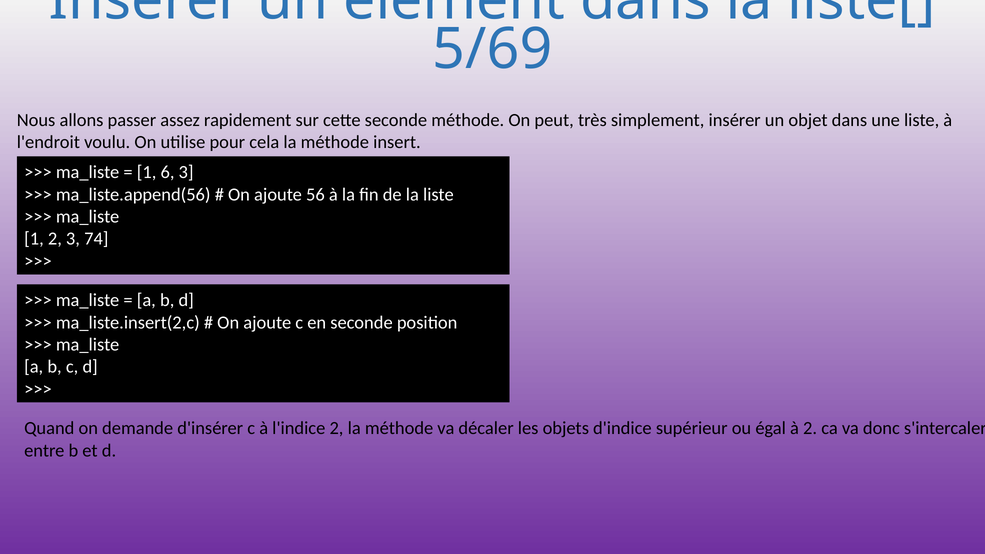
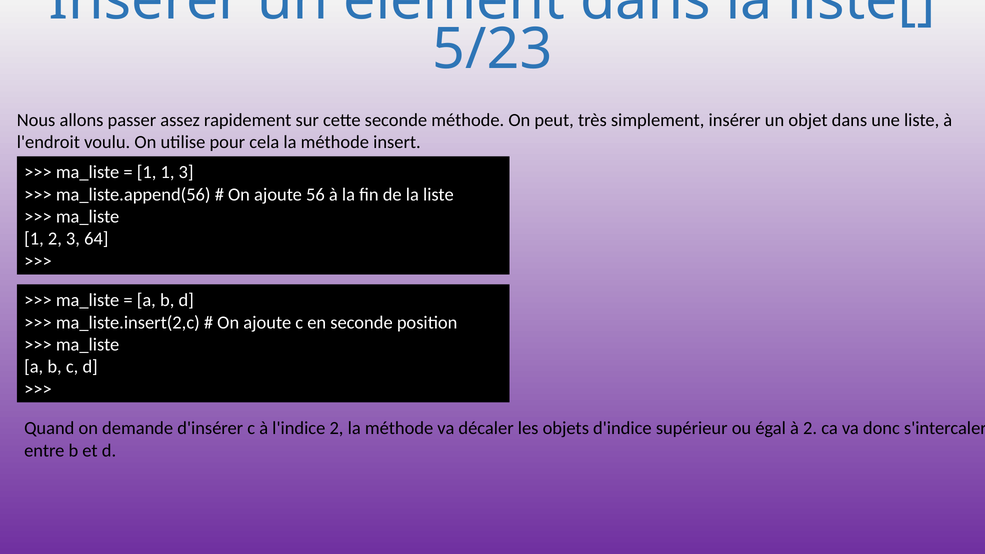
5/69: 5/69 -> 5/23 (492, 49)
1 6: 6 -> 1 (168, 172)
74: 74 -> 64 (96, 239)
